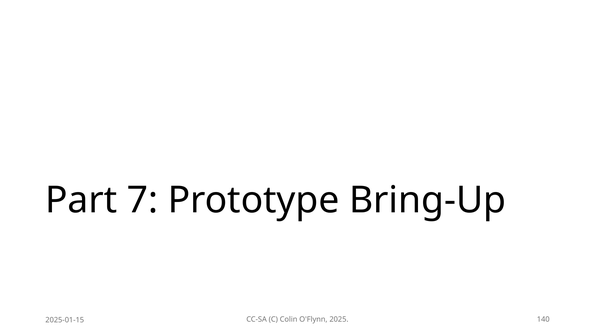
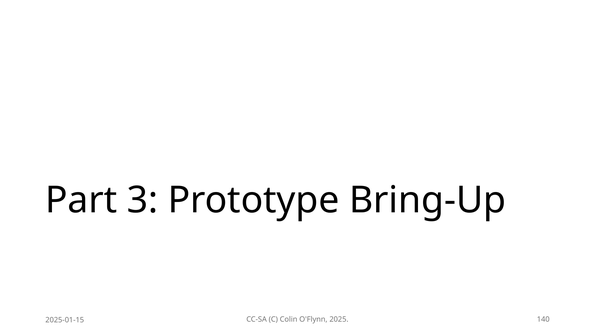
7: 7 -> 3 (142, 200)
